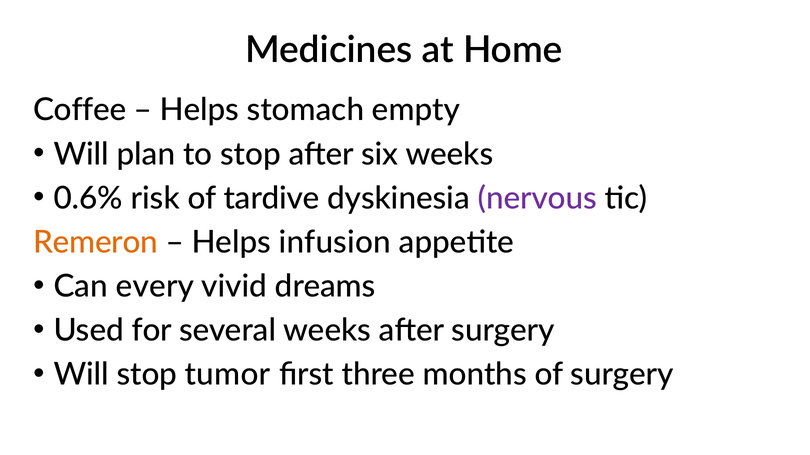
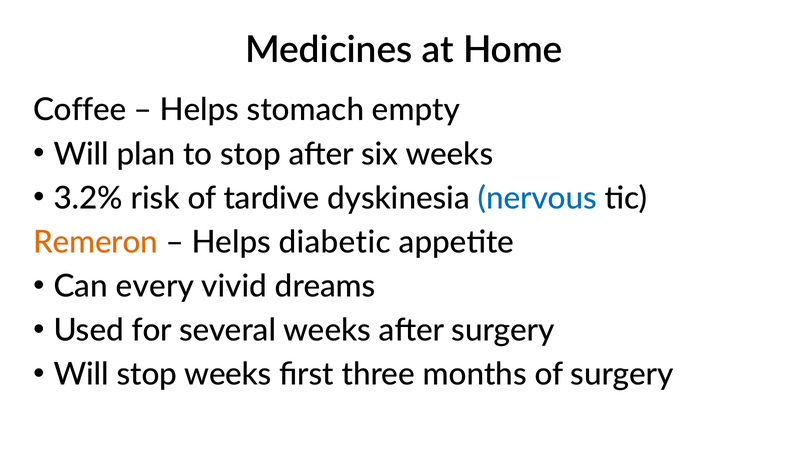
0.6%: 0.6% -> 3.2% (88, 199)
nervous colour: purple -> blue (537, 199)
infusion: infusion -> diabetic (335, 243)
stop tumor: tumor -> weeks (228, 375)
